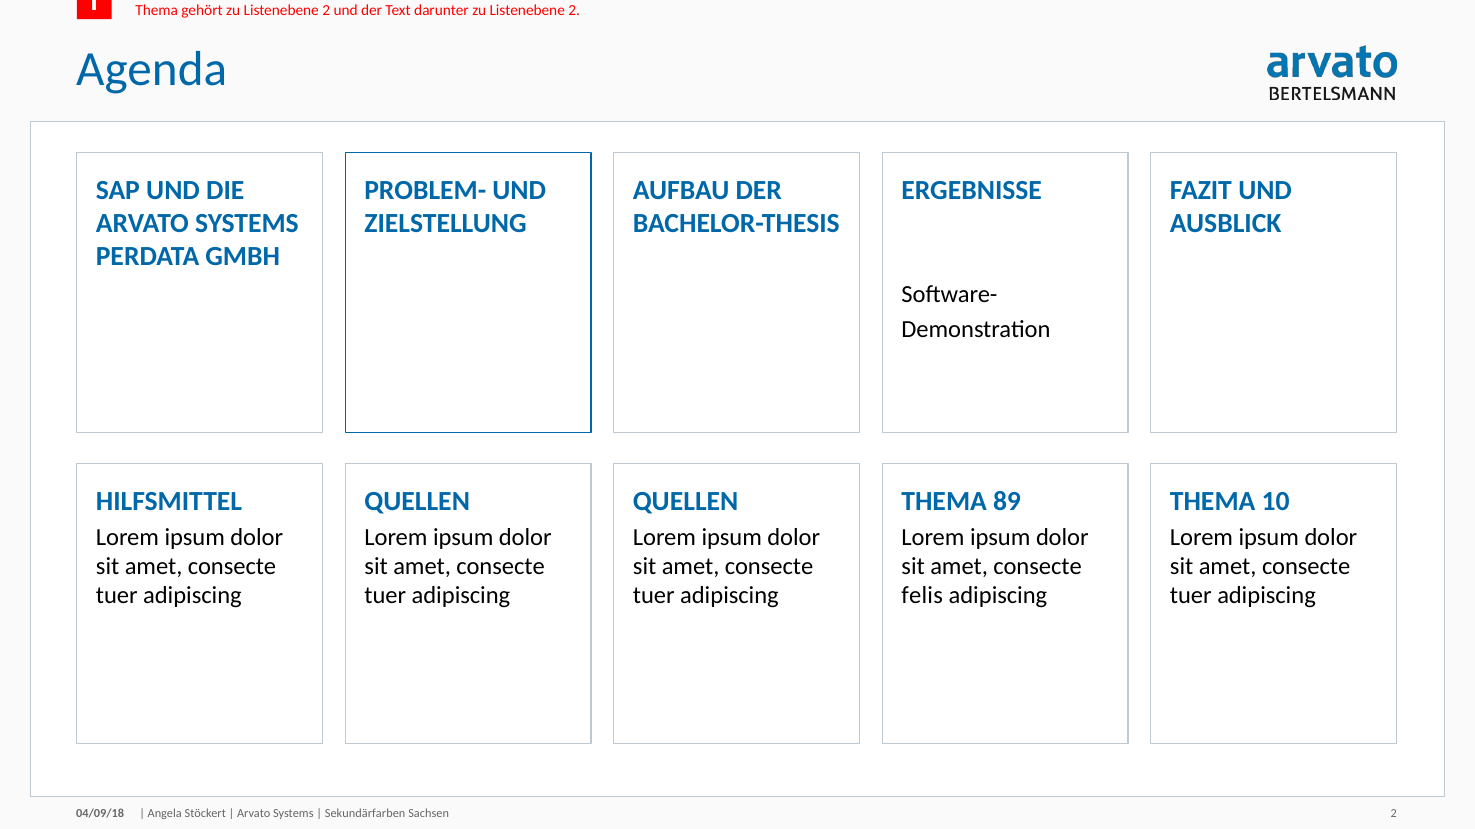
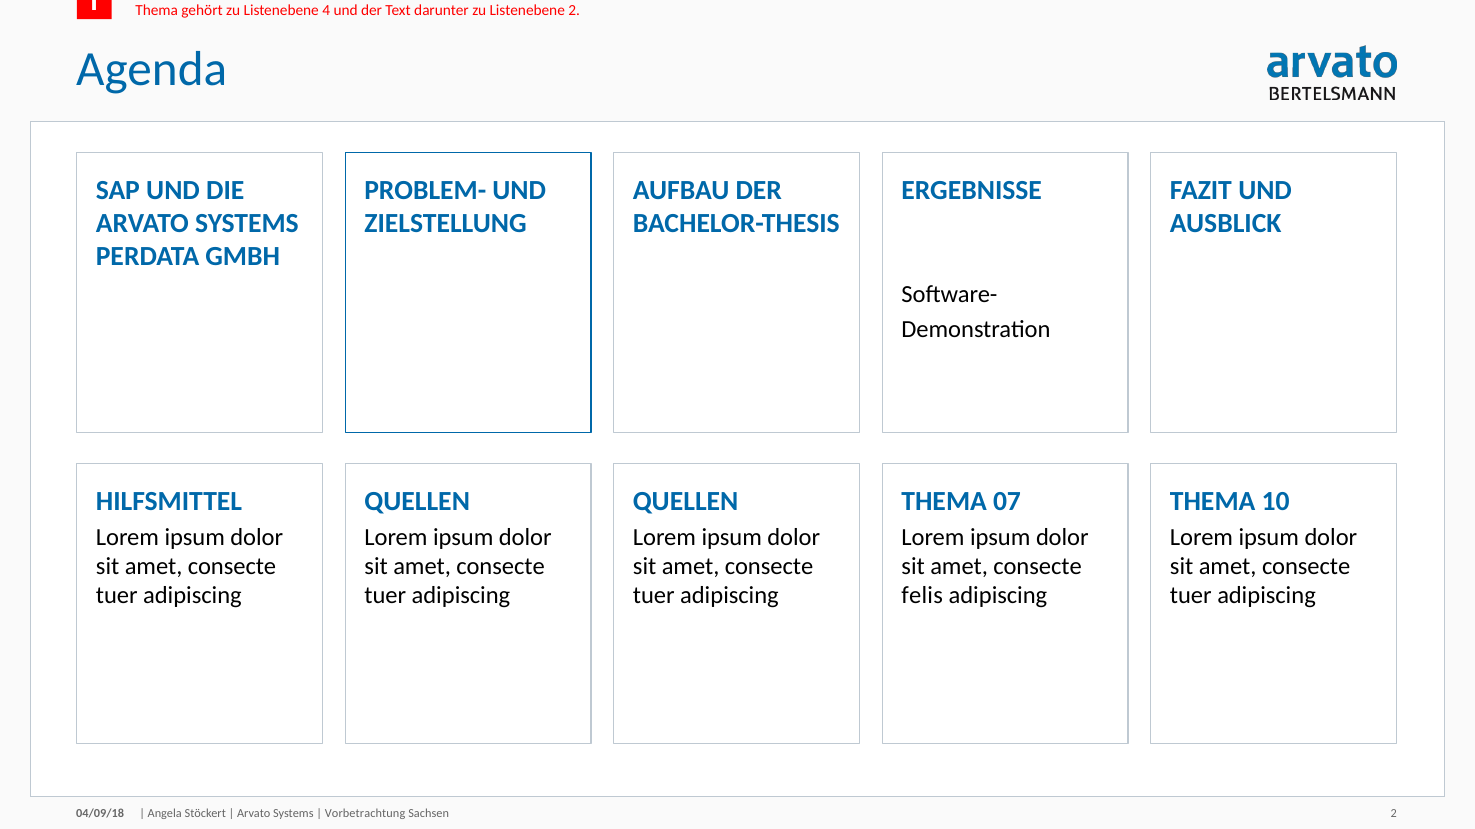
gehört zu Listenebene 2: 2 -> 4 (326, 11)
89: 89 -> 07 (1007, 501)
Sekundärfarben: Sekundärfarben -> Vorbetrachtung (365, 814)
